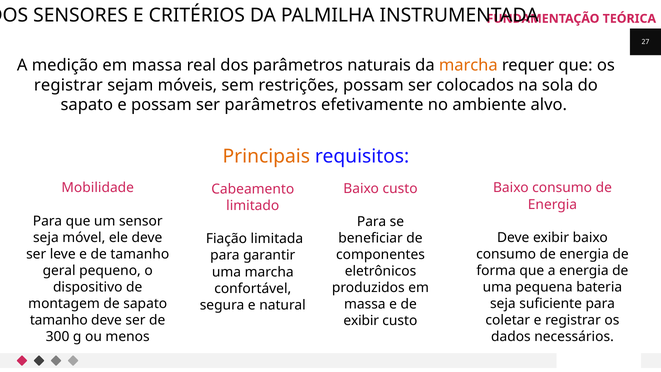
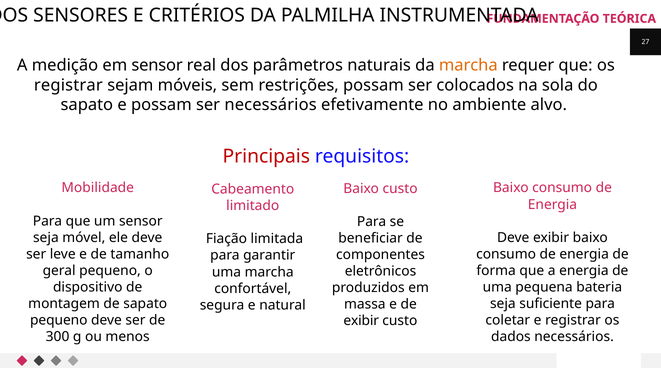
medição em massa: massa -> sensor (157, 65)
ser parâmetros: parâmetros -> necessários (271, 105)
Principais colour: orange -> red (266, 156)
tamanho: tamanho -> pequeno (59, 320)
